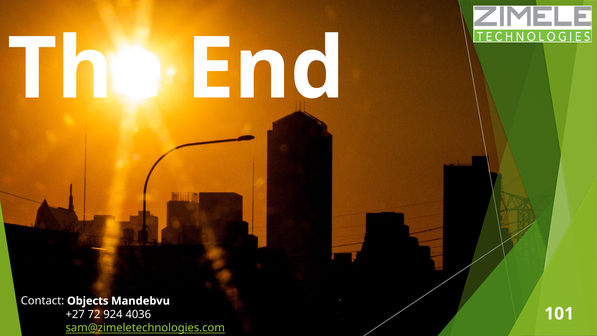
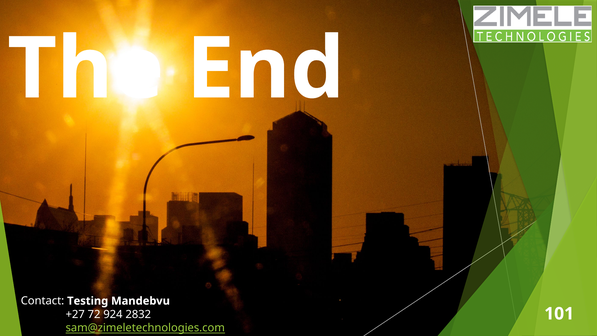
Objects: Objects -> Testing (88, 301)
4036: 4036 -> 2832 (138, 314)
